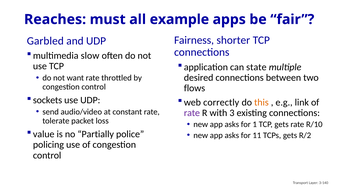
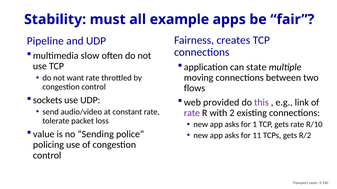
Reaches: Reaches -> Stability (55, 19)
shorter: shorter -> creates (233, 40)
Garbled: Garbled -> Pipeline (45, 41)
desired: desired -> moving (199, 78)
correctly: correctly -> provided (221, 103)
this colour: orange -> purple (261, 103)
3: 3 -> 2 (232, 113)
Partially: Partially -> Sending (96, 135)
